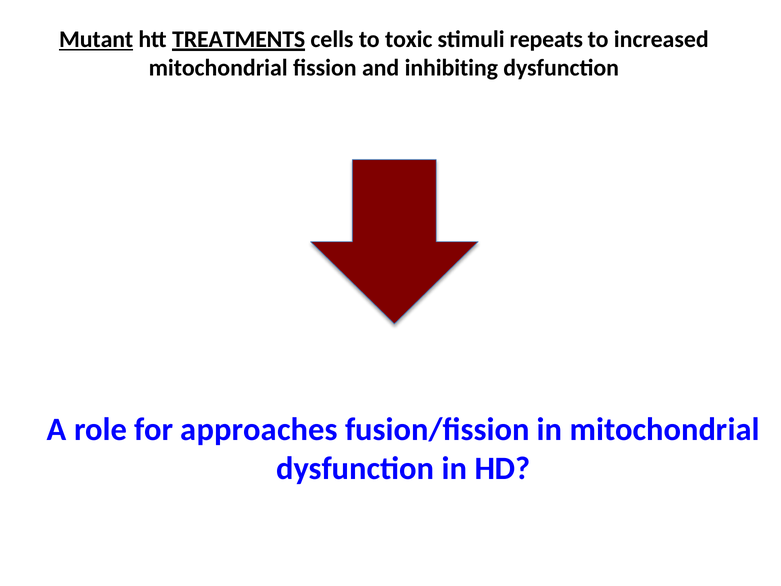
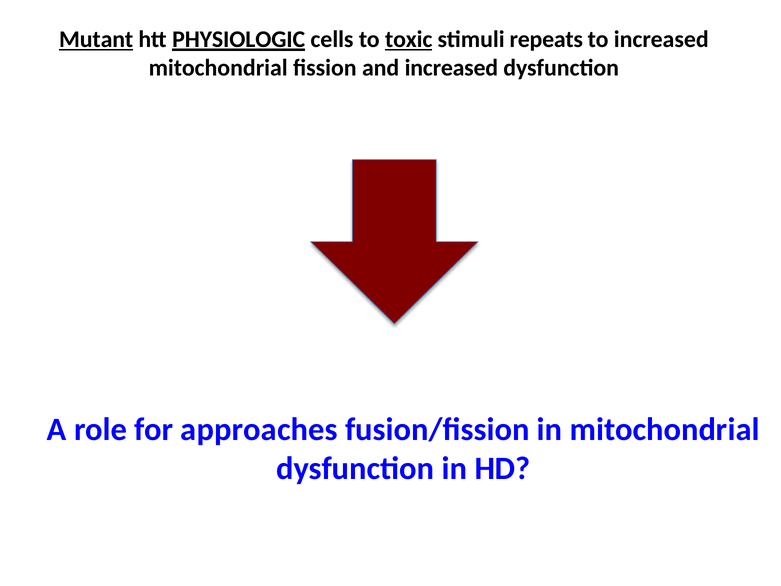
TREATMENTS: TREATMENTS -> PHYSIOLOGIC (239, 39)
toxic underline: none -> present (409, 39)
and inhibiting: inhibiting -> increased (451, 68)
